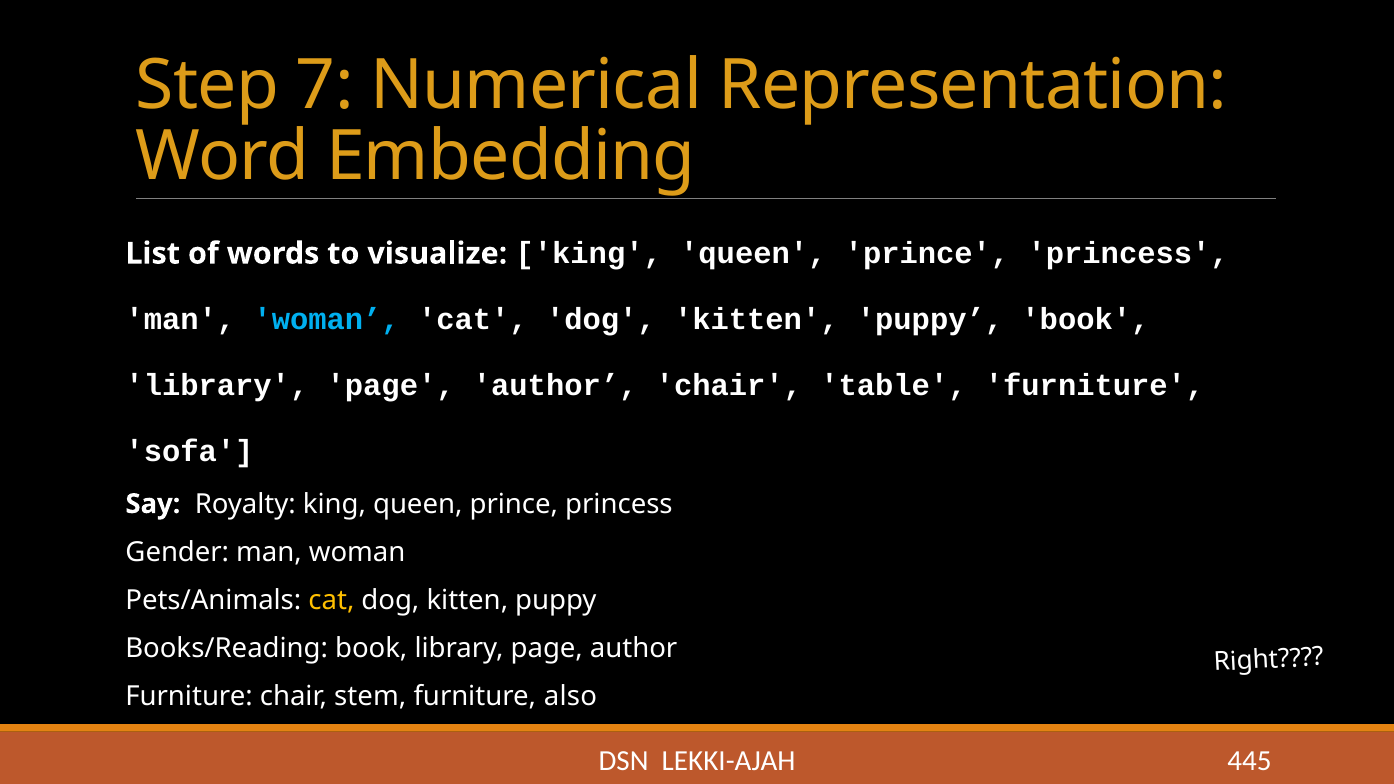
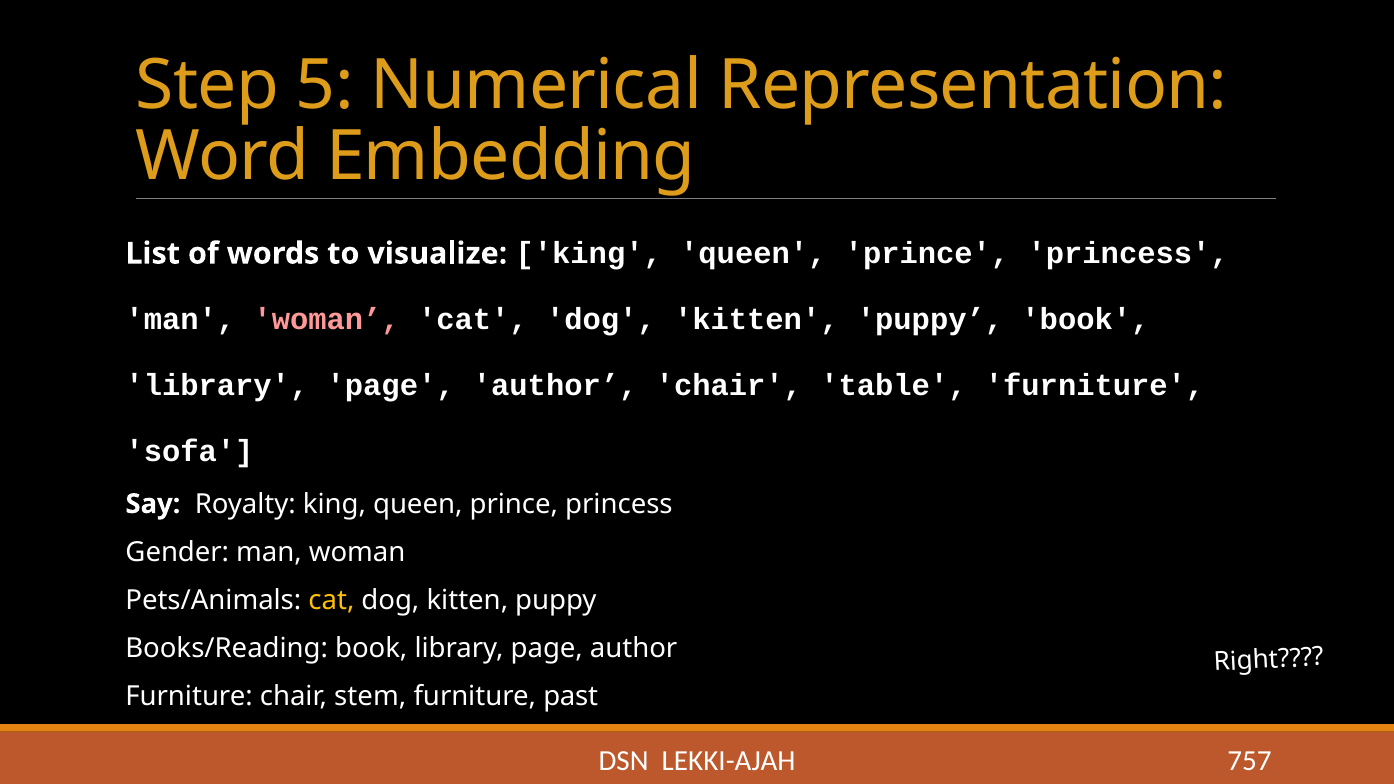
7: 7 -> 5 (325, 85)
woman colour: light blue -> pink (327, 319)
also: also -> past (571, 696)
445: 445 -> 757 (1250, 761)
